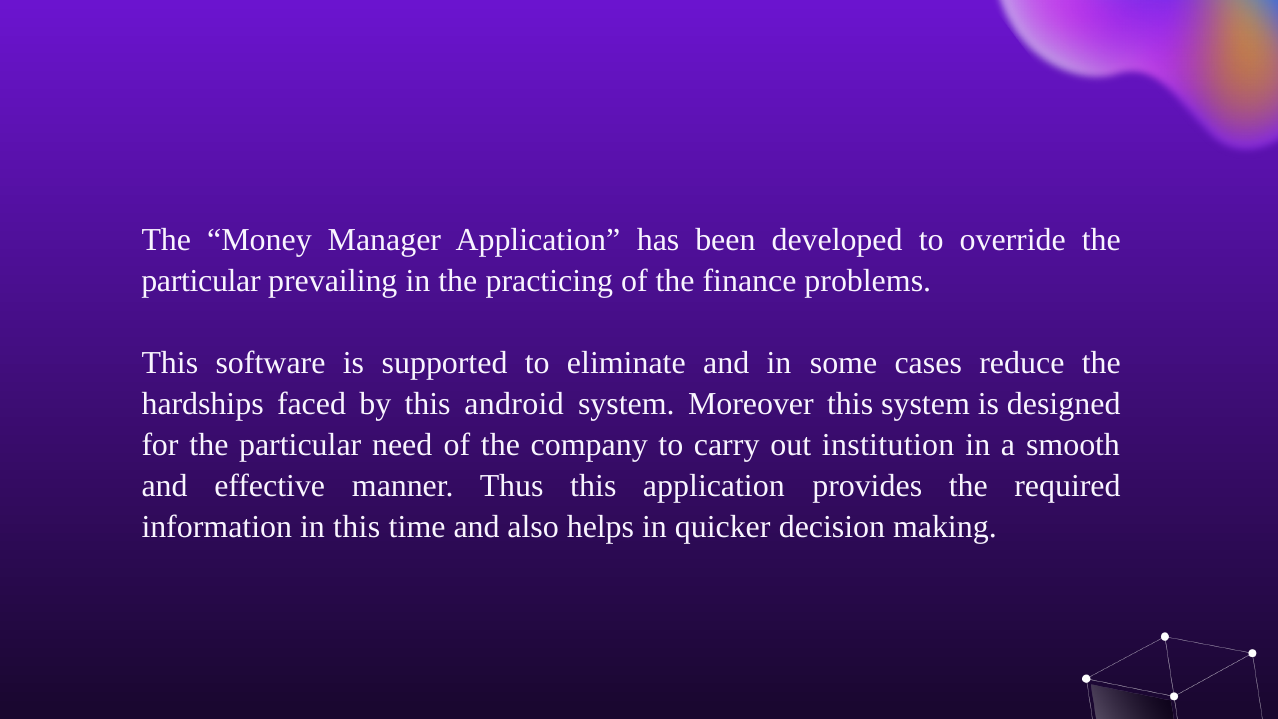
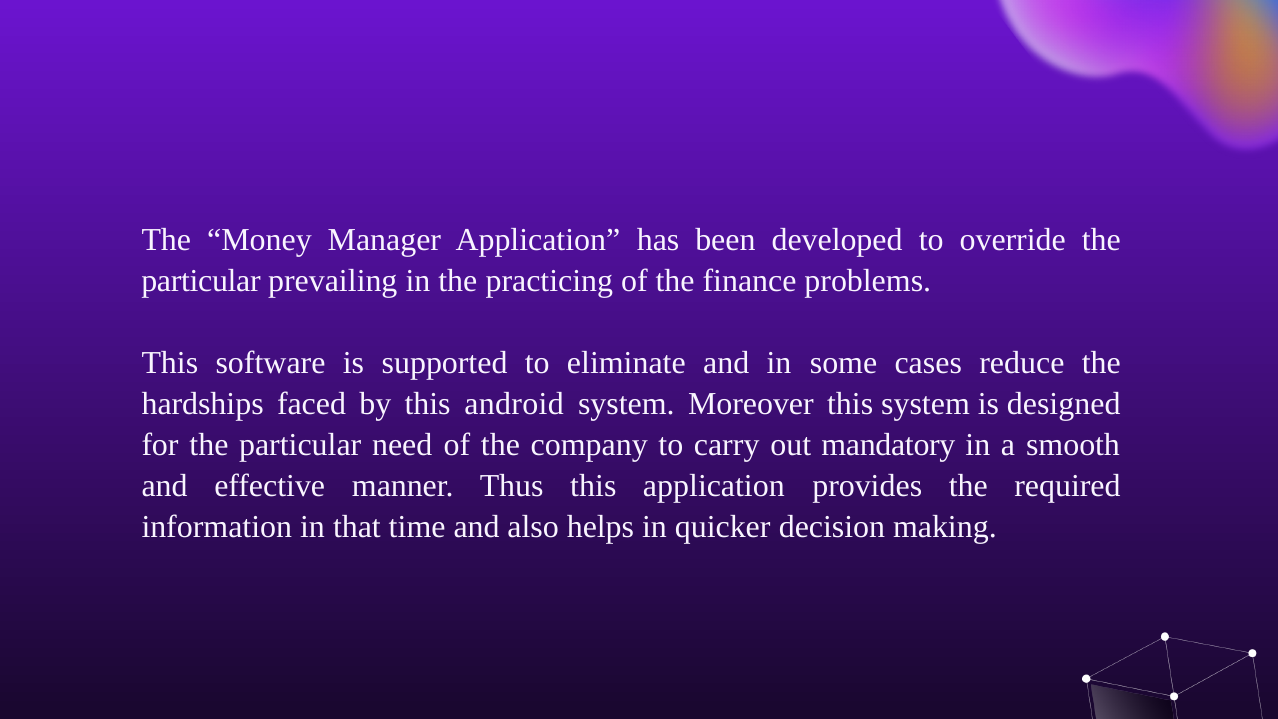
institution: institution -> mandatory (888, 445)
in this: this -> that (357, 527)
